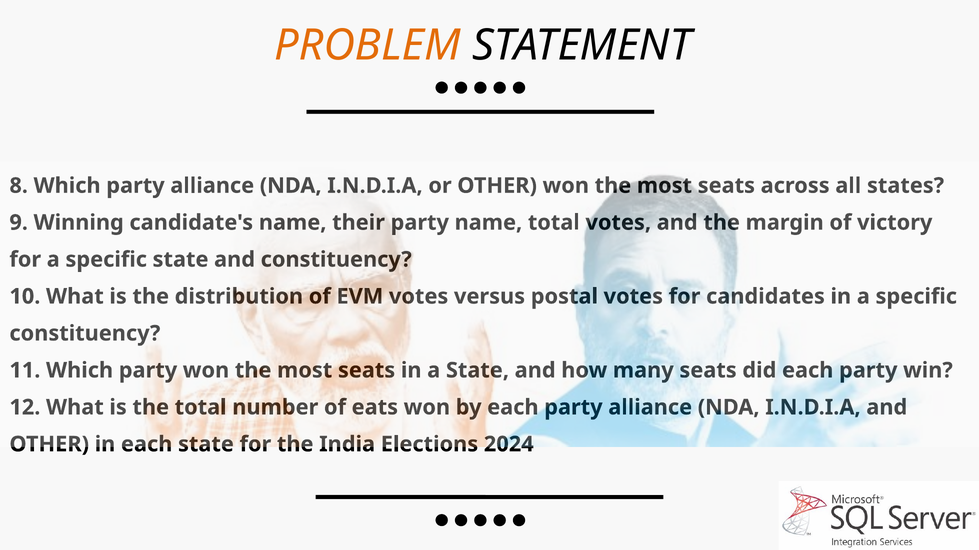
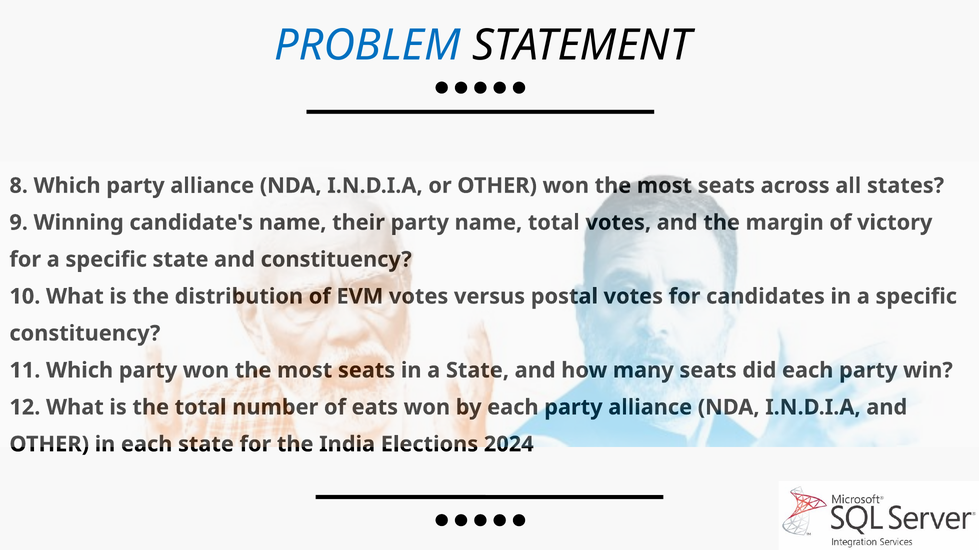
PROBLEM colour: orange -> blue (367, 46)
